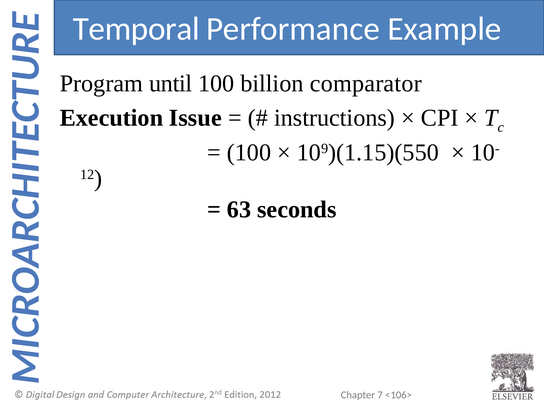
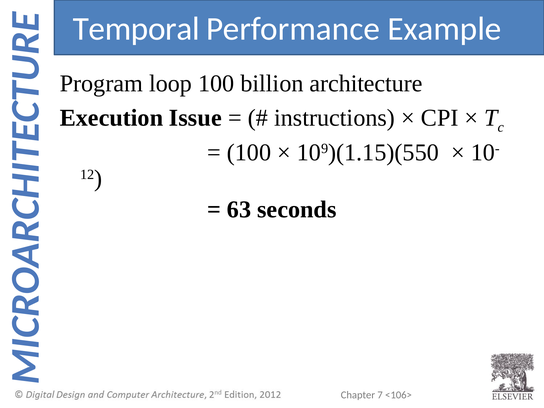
until: until -> loop (171, 84)
comparator: comparator -> architecture (366, 84)
